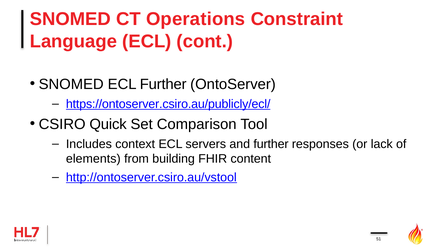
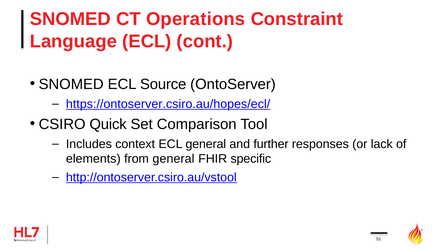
ECL Further: Further -> Source (163, 84)
https://ontoserver.csiro.au/publicly/ecl/: https://ontoserver.csiro.au/publicly/ecl/ -> https://ontoserver.csiro.au/hopes/ecl/ (168, 104)
ECL servers: servers -> general (206, 144)
from building: building -> general (174, 159)
content: content -> specific (251, 159)
